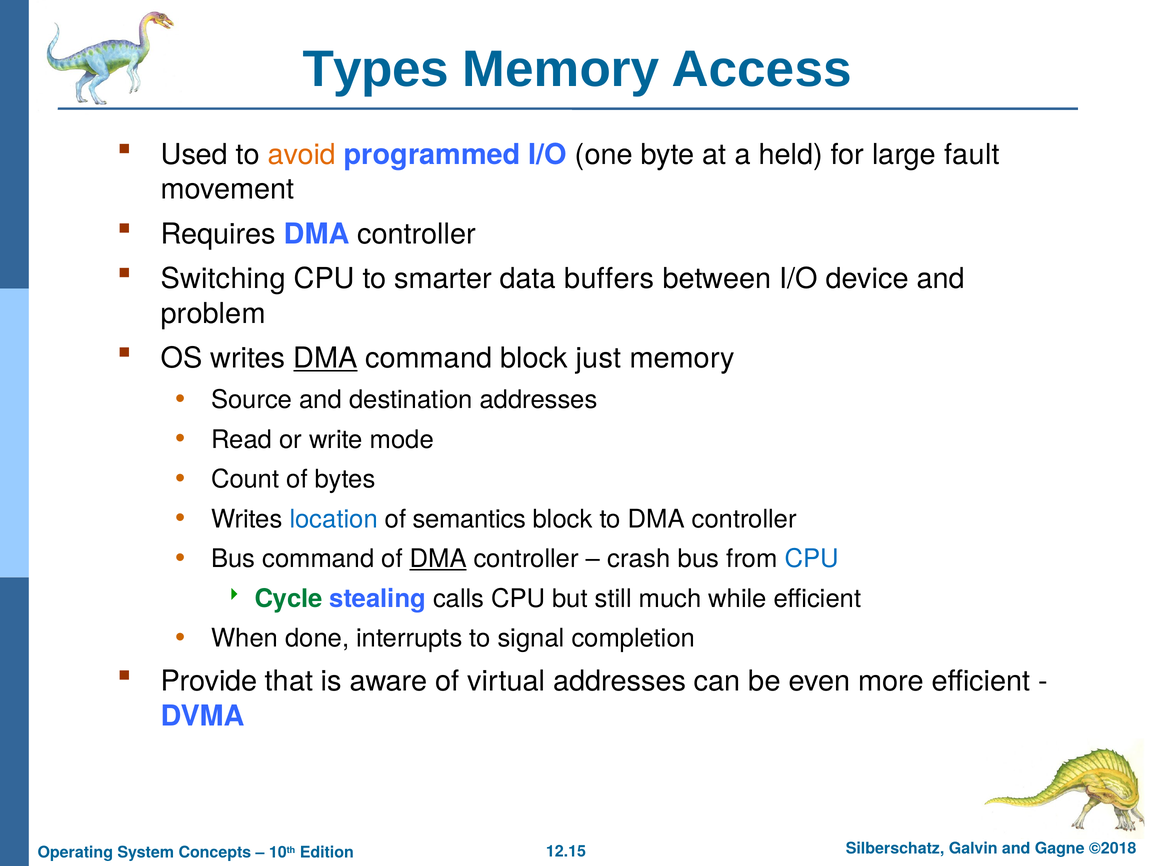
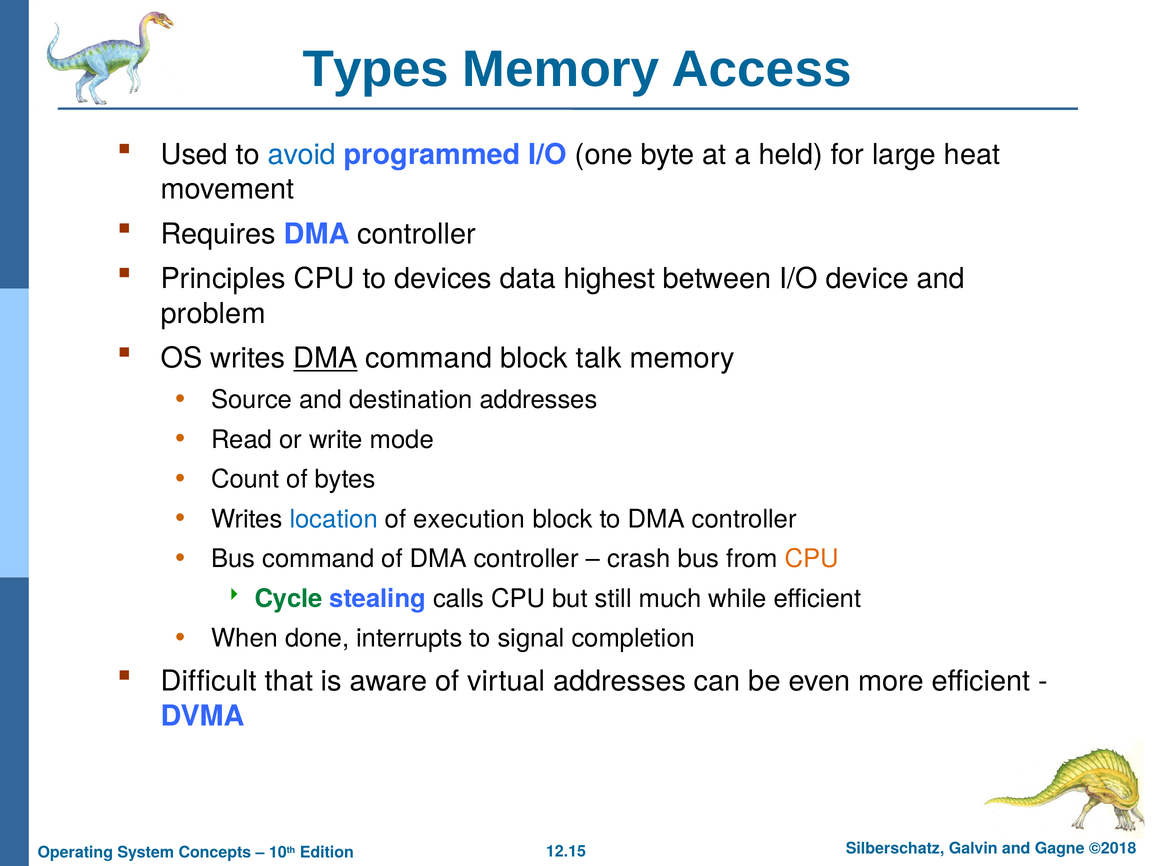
avoid colour: orange -> blue (302, 155)
fault: fault -> heat (972, 155)
Switching: Switching -> Principles (223, 279)
smarter: smarter -> devices (443, 279)
buffers: buffers -> highest (609, 279)
just: just -> talk (599, 358)
semantics: semantics -> execution (469, 519)
DMA underline: present -> none (438, 559)
CPU colour: blue -> orange (812, 559)
Provide: Provide -> Difficult (209, 682)
